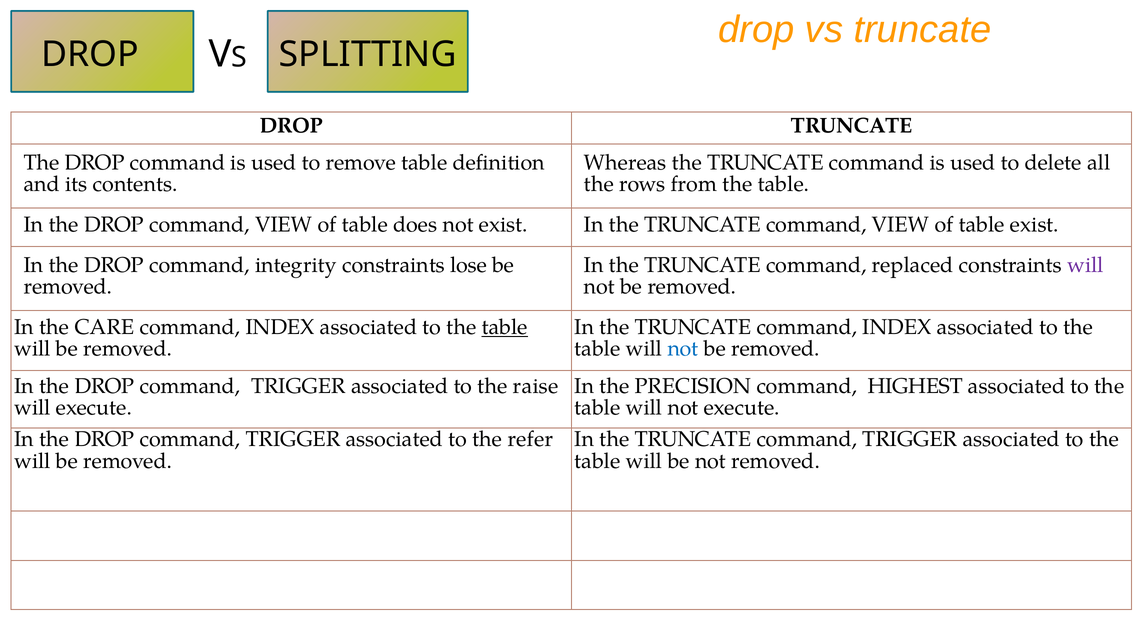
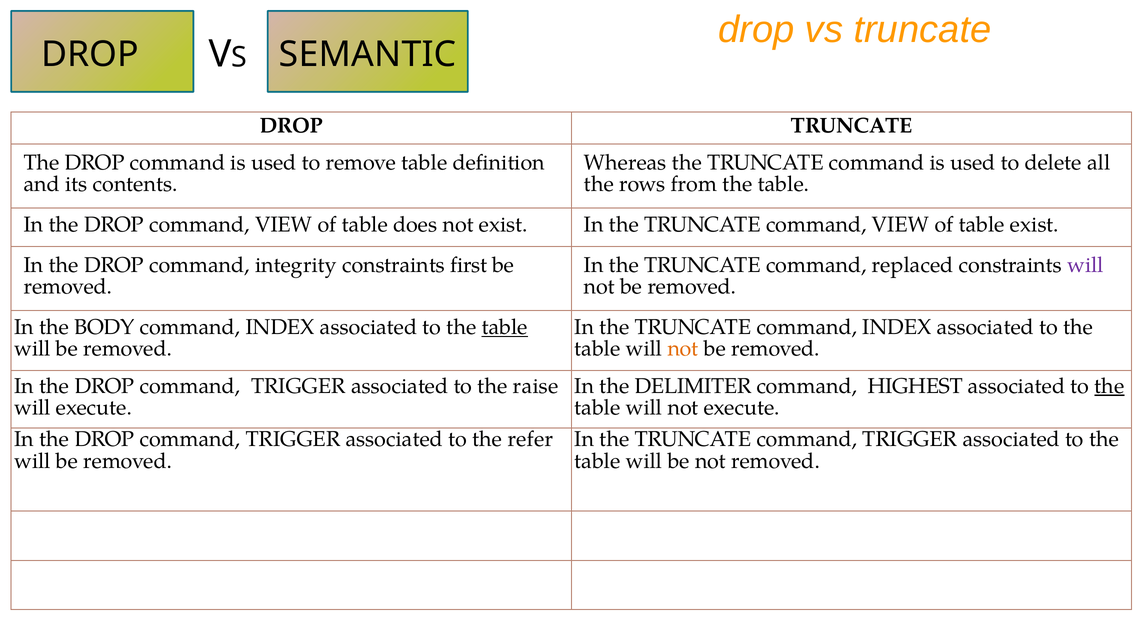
SPLITTING: SPLITTING -> SEMANTIC (368, 54)
lose: lose -> first (469, 265)
CARE: CARE -> BODY (105, 327)
not colour: blue -> orange (683, 349)
PRECISION: PRECISION -> DELIMITER (693, 386)
the underline: none -> present (1109, 386)
